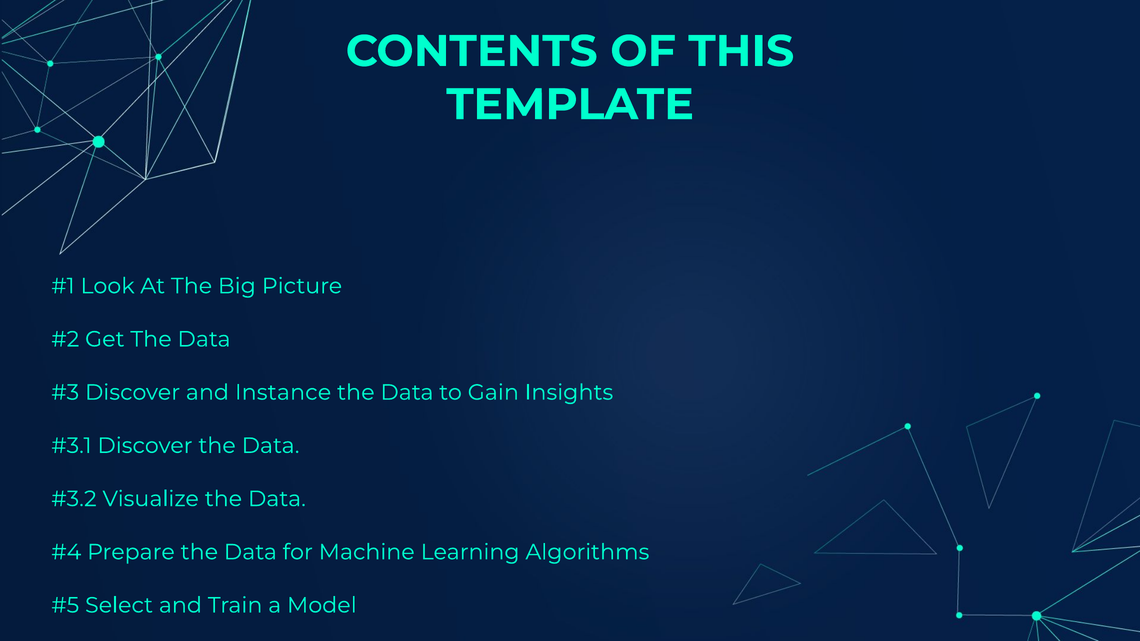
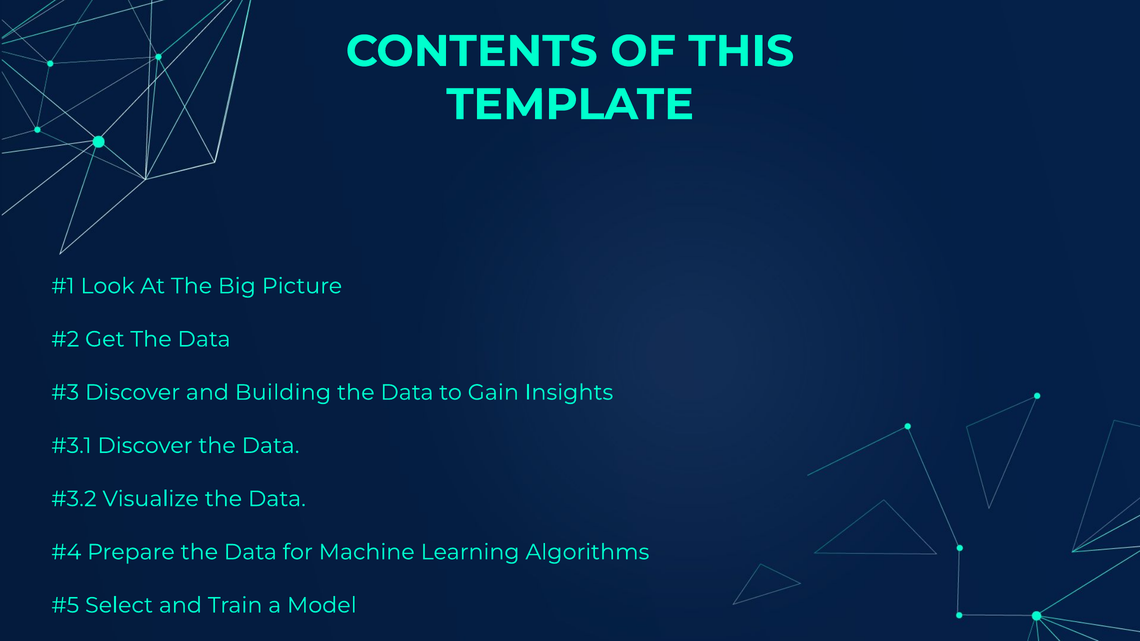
Instance: Instance -> Building (283, 393)
